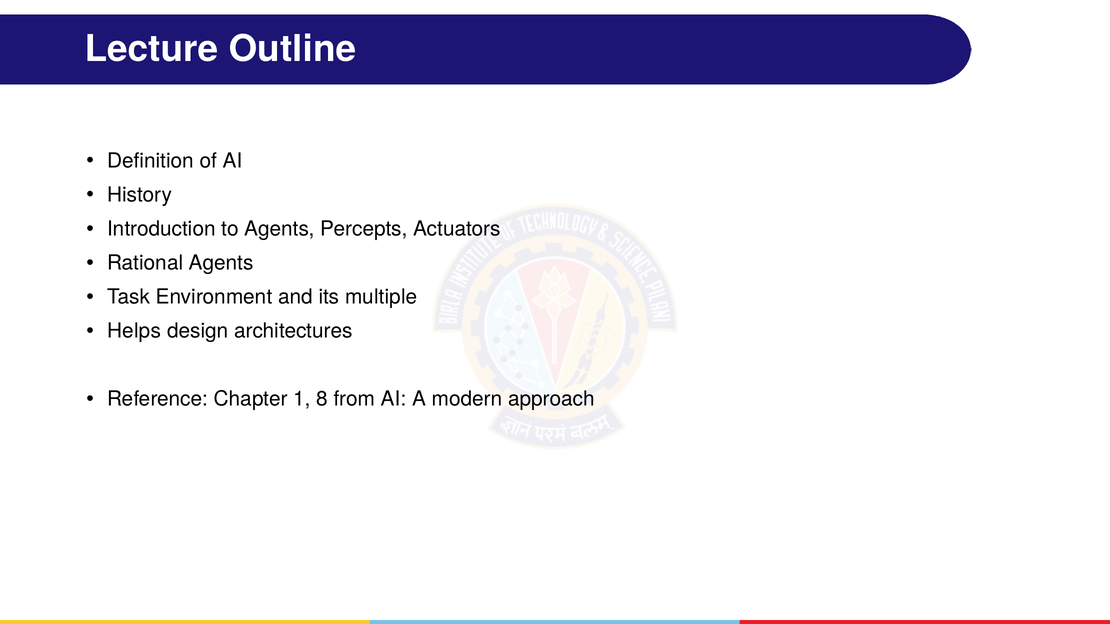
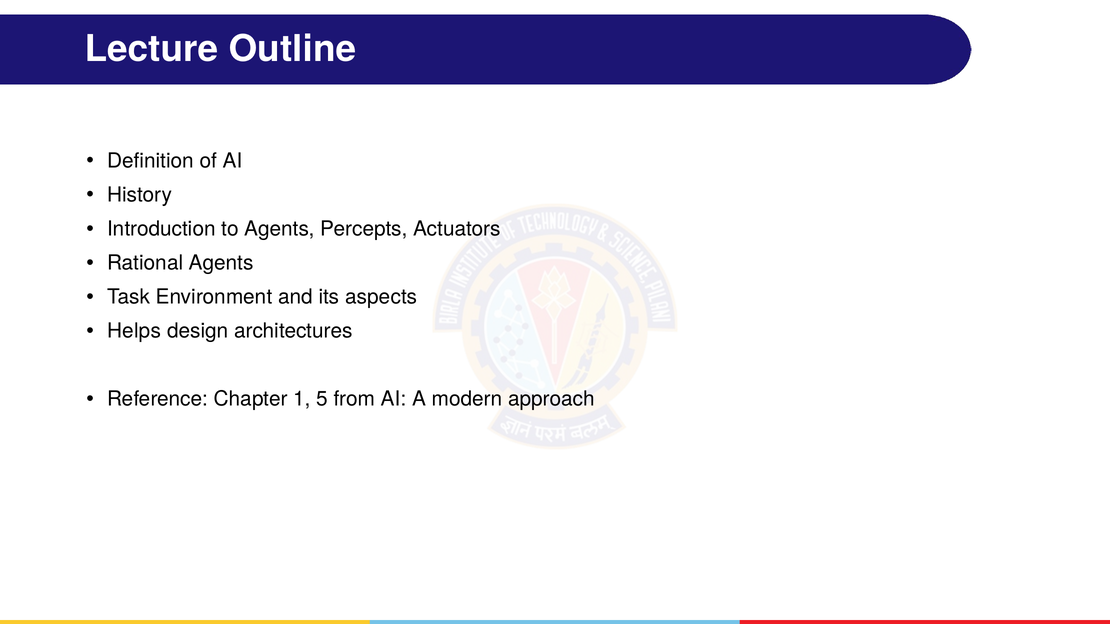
multiple: multiple -> aspects (381, 297)
8: 8 -> 5 (322, 399)
